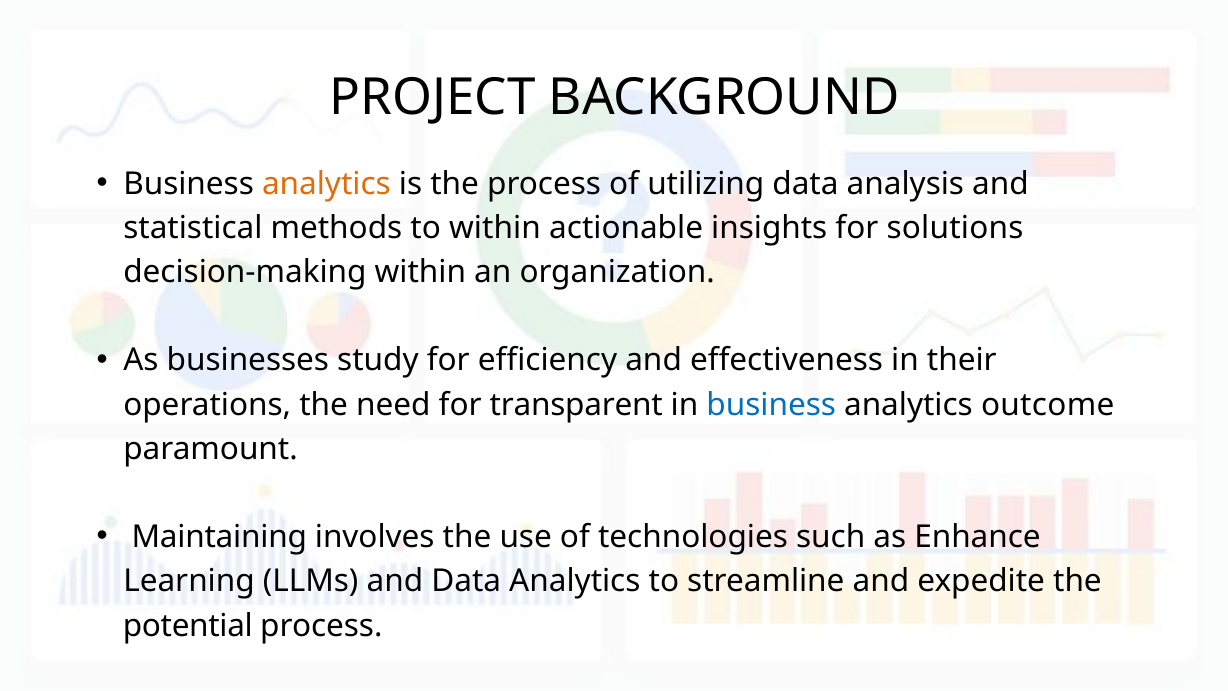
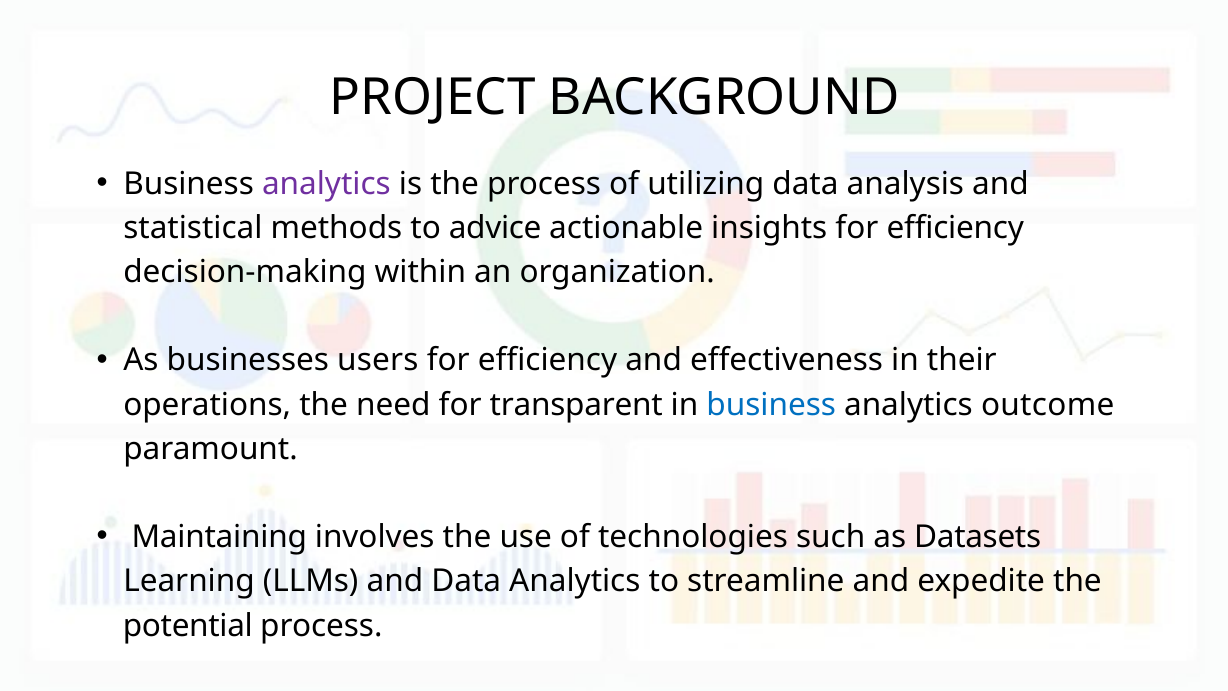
analytics colour: orange -> purple (326, 184)
to within: within -> advice (495, 228)
insights for solutions: solutions -> efficiency (955, 228)
study: study -> users (378, 360)
Enhance: Enhance -> Datasets (978, 537)
